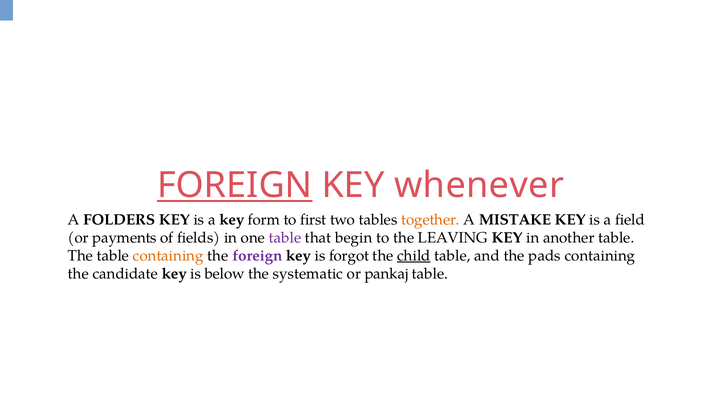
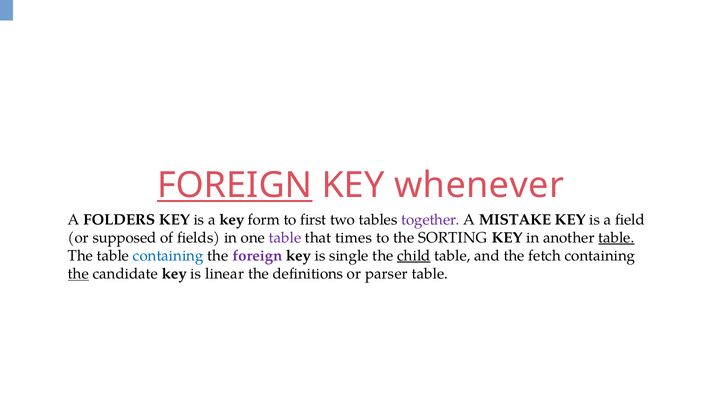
together colour: orange -> purple (431, 220)
payments: payments -> supposed (125, 238)
begin: begin -> times (354, 238)
LEAVING: LEAVING -> SORTING (453, 238)
table underline: none -> present (616, 238)
containing colour: orange -> blue (168, 256)
forgot: forgot -> single (349, 256)
pads: pads -> fetch (545, 256)
the underline: none -> present (78, 274)
below: below -> linear (225, 274)
systematic: systematic -> definitions (308, 274)
pankaj: pankaj -> parser (386, 274)
